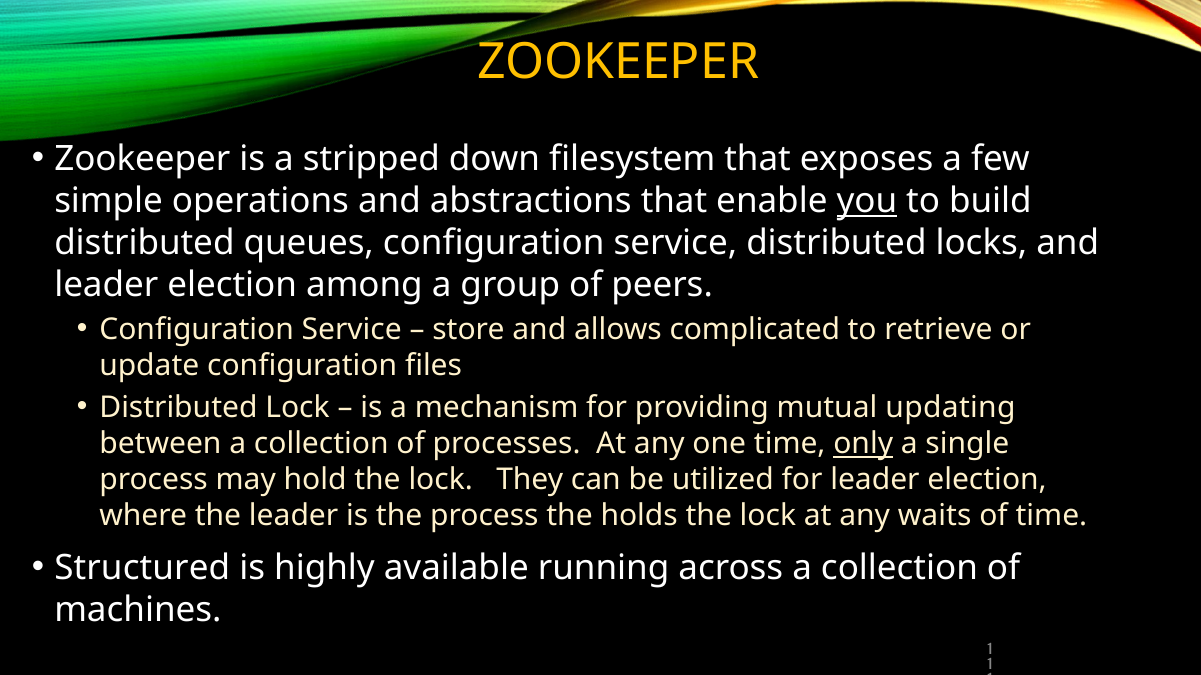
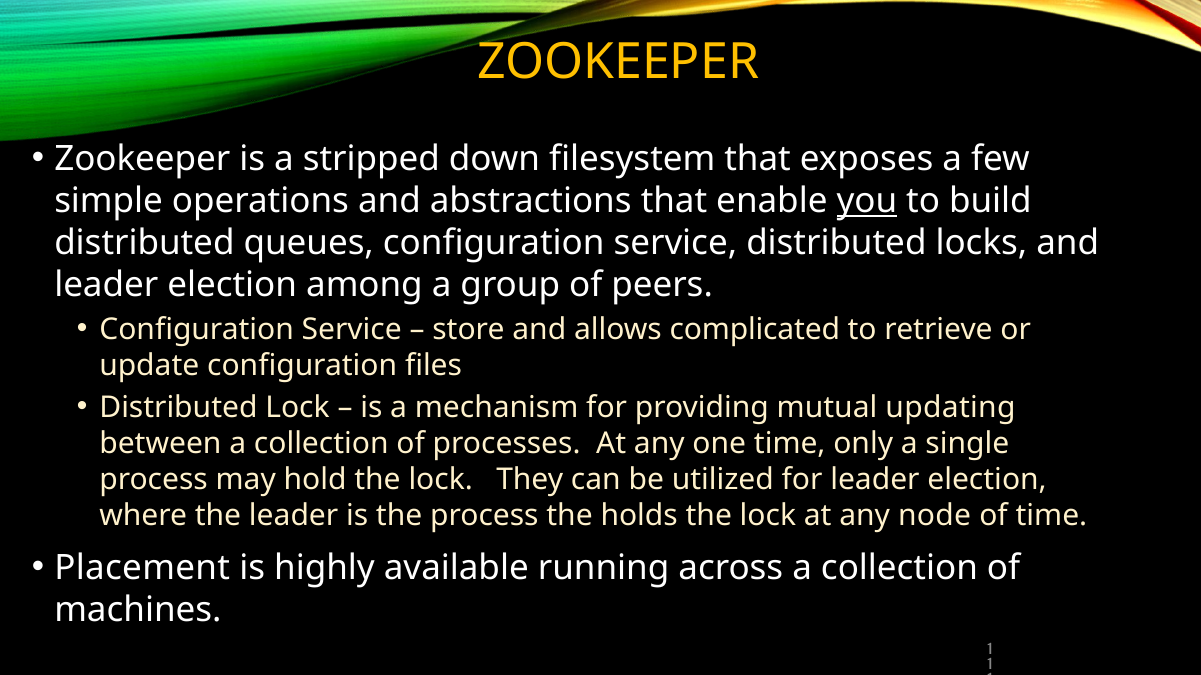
only underline: present -> none (863, 444)
waits: waits -> node (935, 516)
Structured: Structured -> Placement (142, 568)
